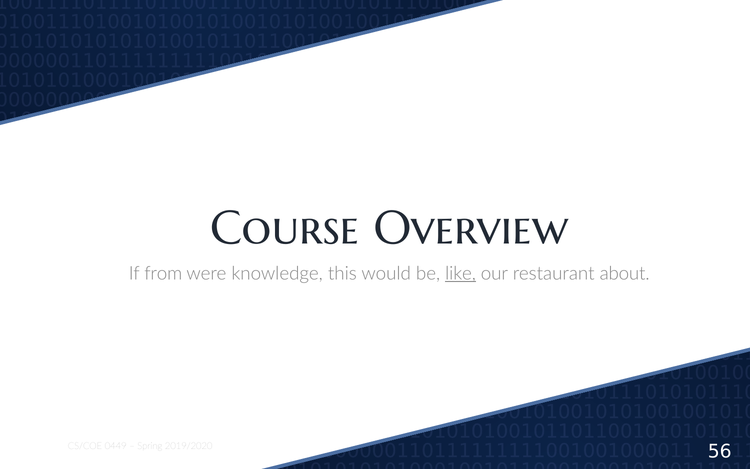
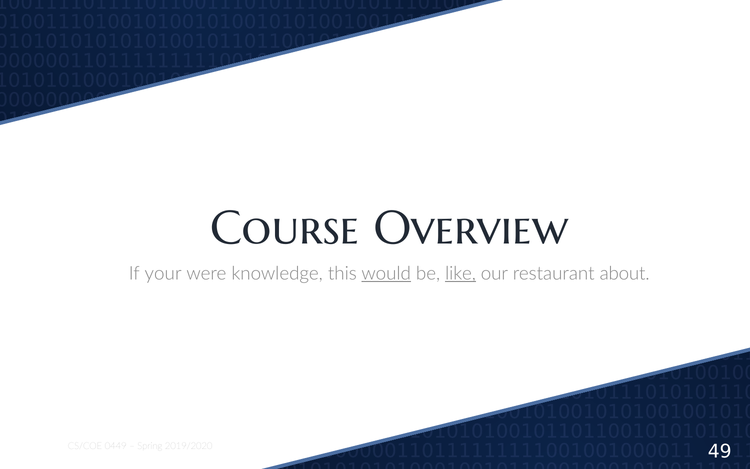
from: from -> your (163, 273)
would underline: none -> present (386, 273)
56: 56 -> 49 (720, 451)
